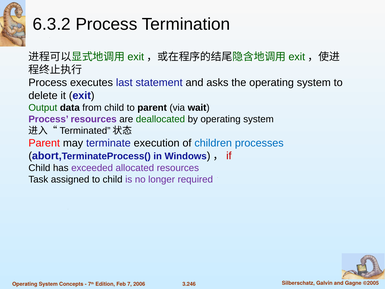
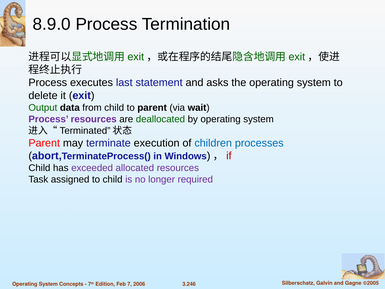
6.3.2: 6.3.2 -> 8.9.0 (52, 24)
